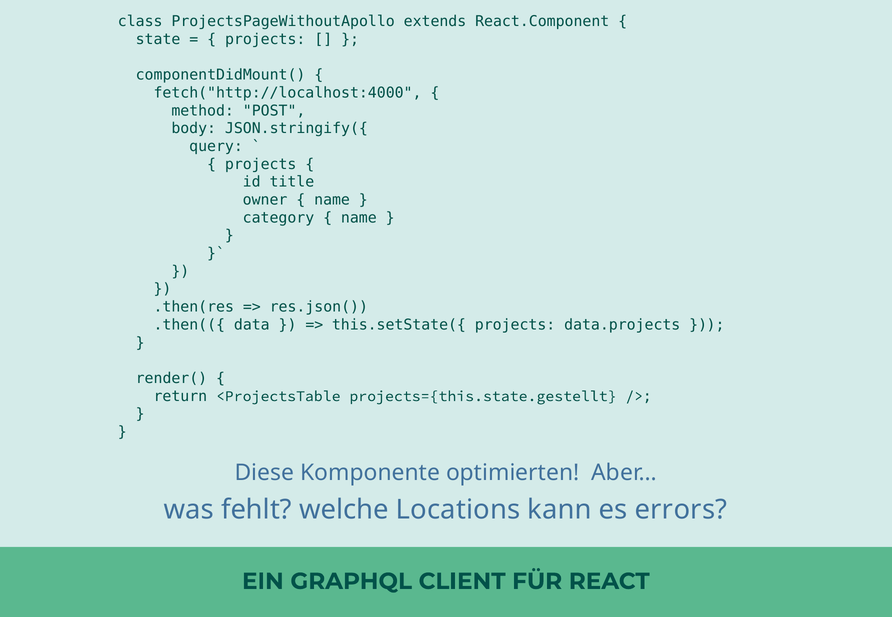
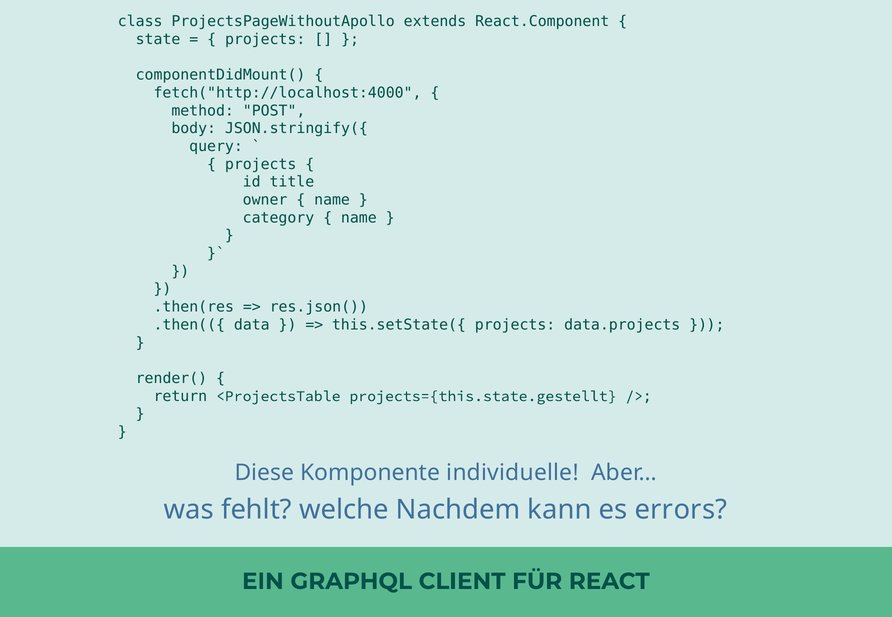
optimierten: optimierten -> individuelle (513, 473)
Locations: Locations -> Nachdem (458, 510)
